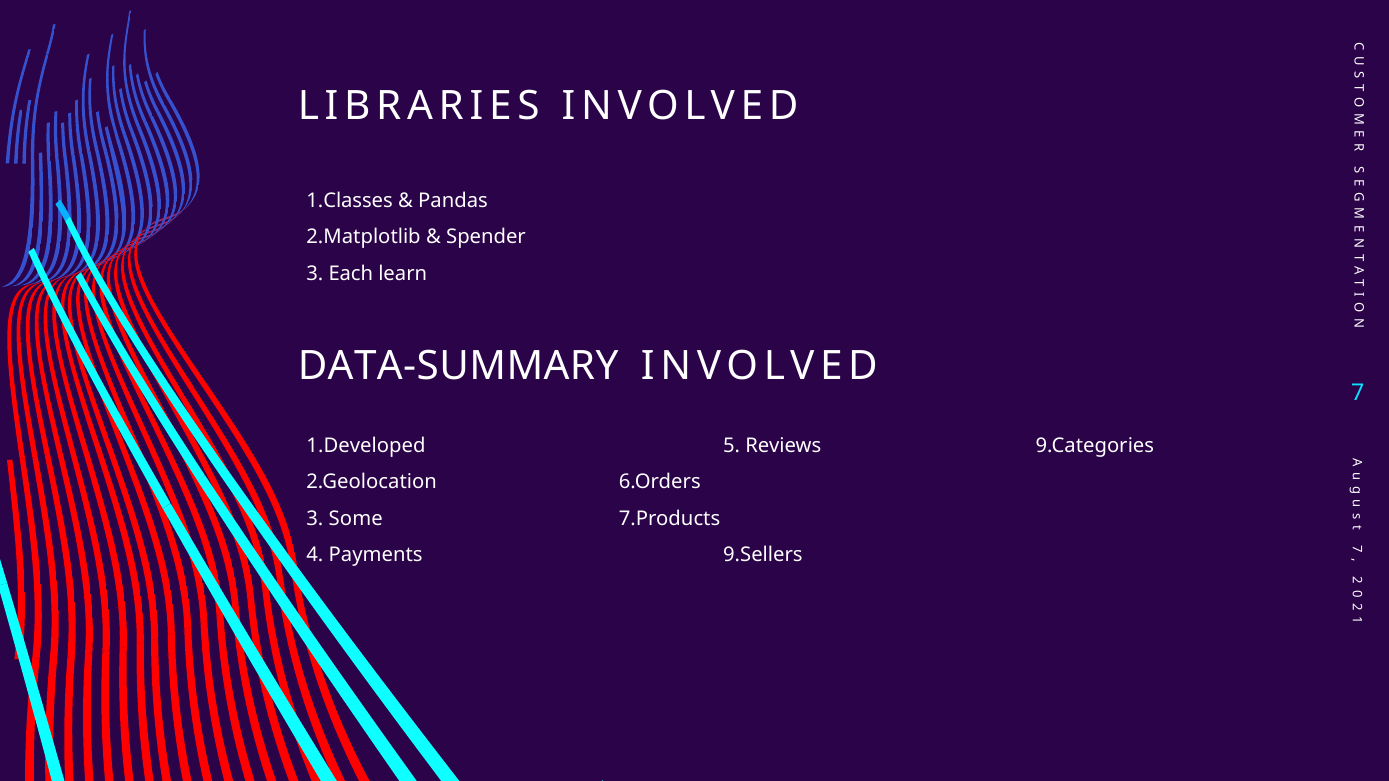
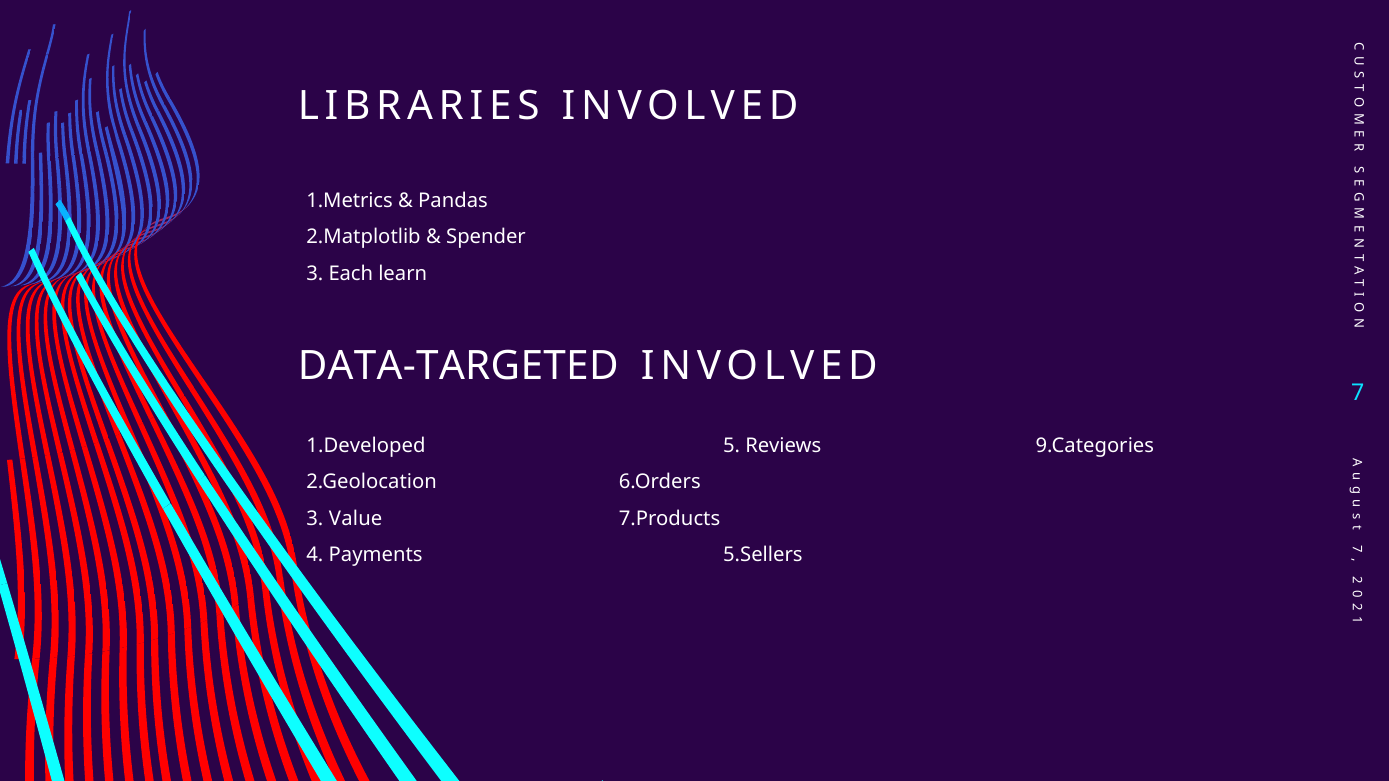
1.Classes: 1.Classes -> 1.Metrics (350, 201)
DATA-SUMMARY: DATA-SUMMARY -> DATA-TARGETED (458, 366)
Some: Some -> Value (356, 519)
9.Sellers: 9.Sellers -> 5.Sellers (763, 555)
